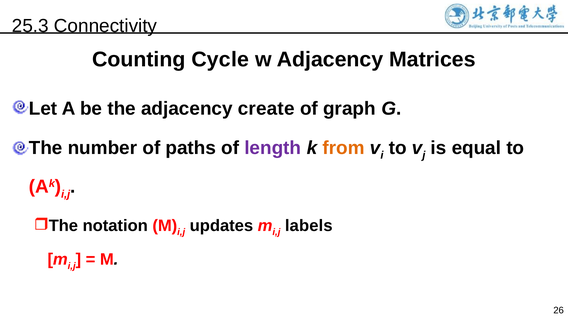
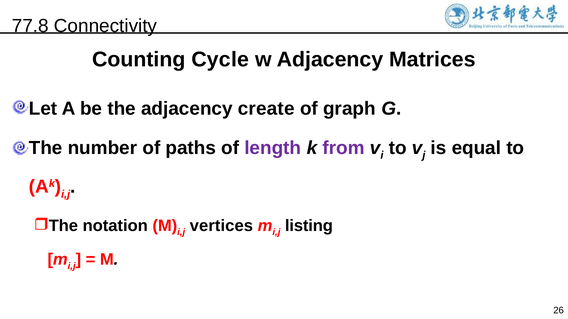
25.3: 25.3 -> 77.8 (30, 26)
from colour: orange -> purple (344, 148)
updates: updates -> vertices (221, 226)
labels: labels -> listing (309, 226)
